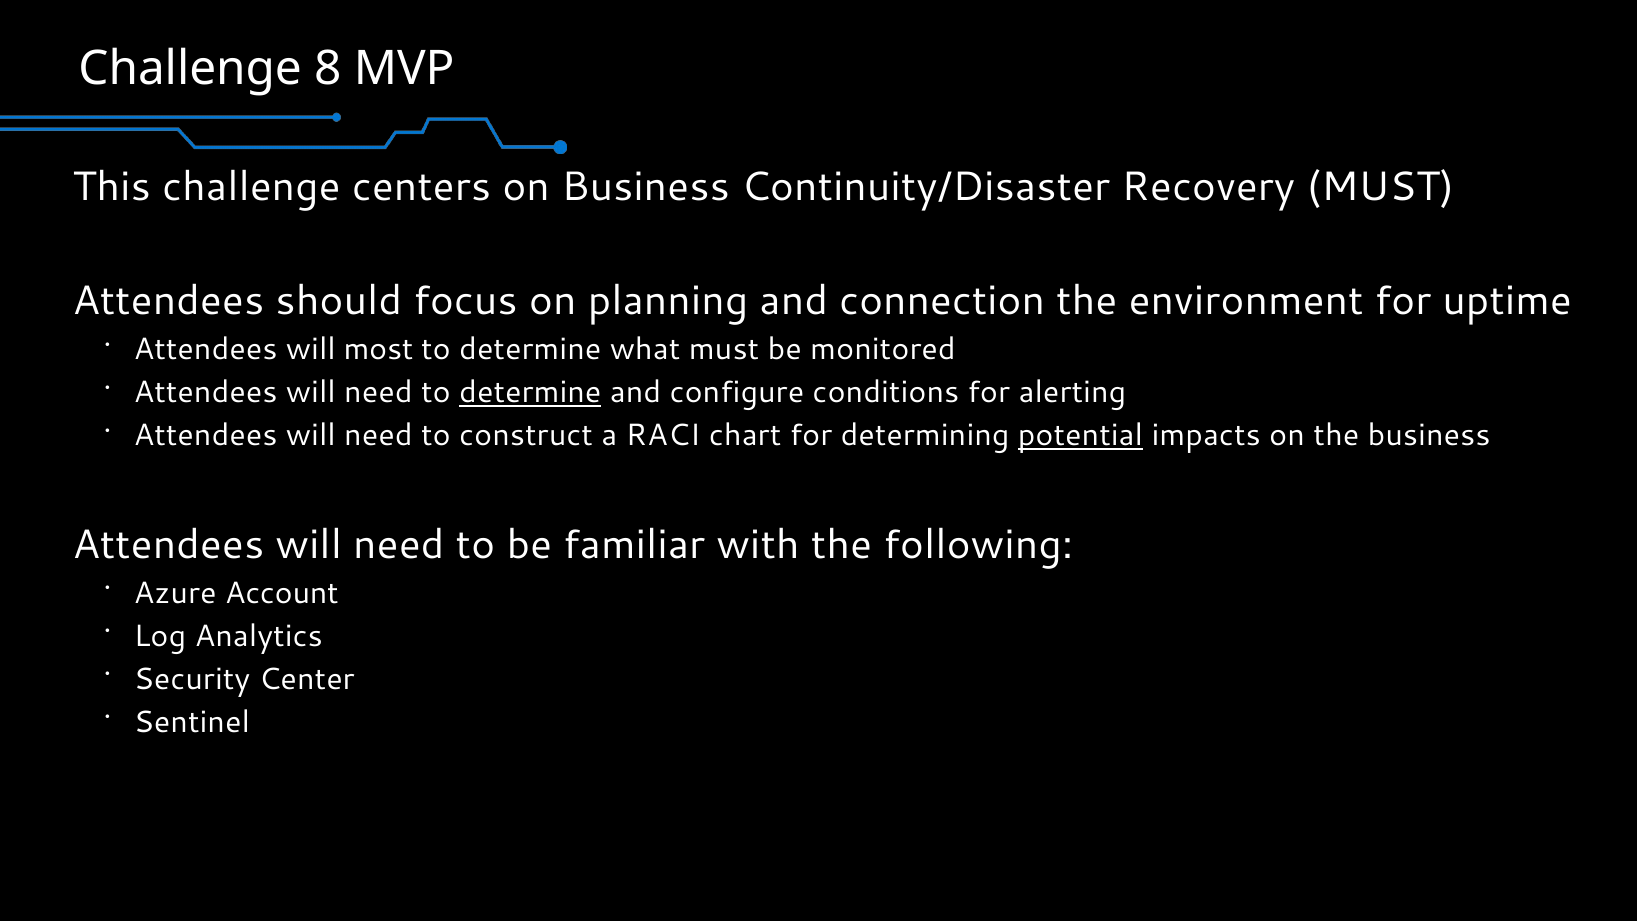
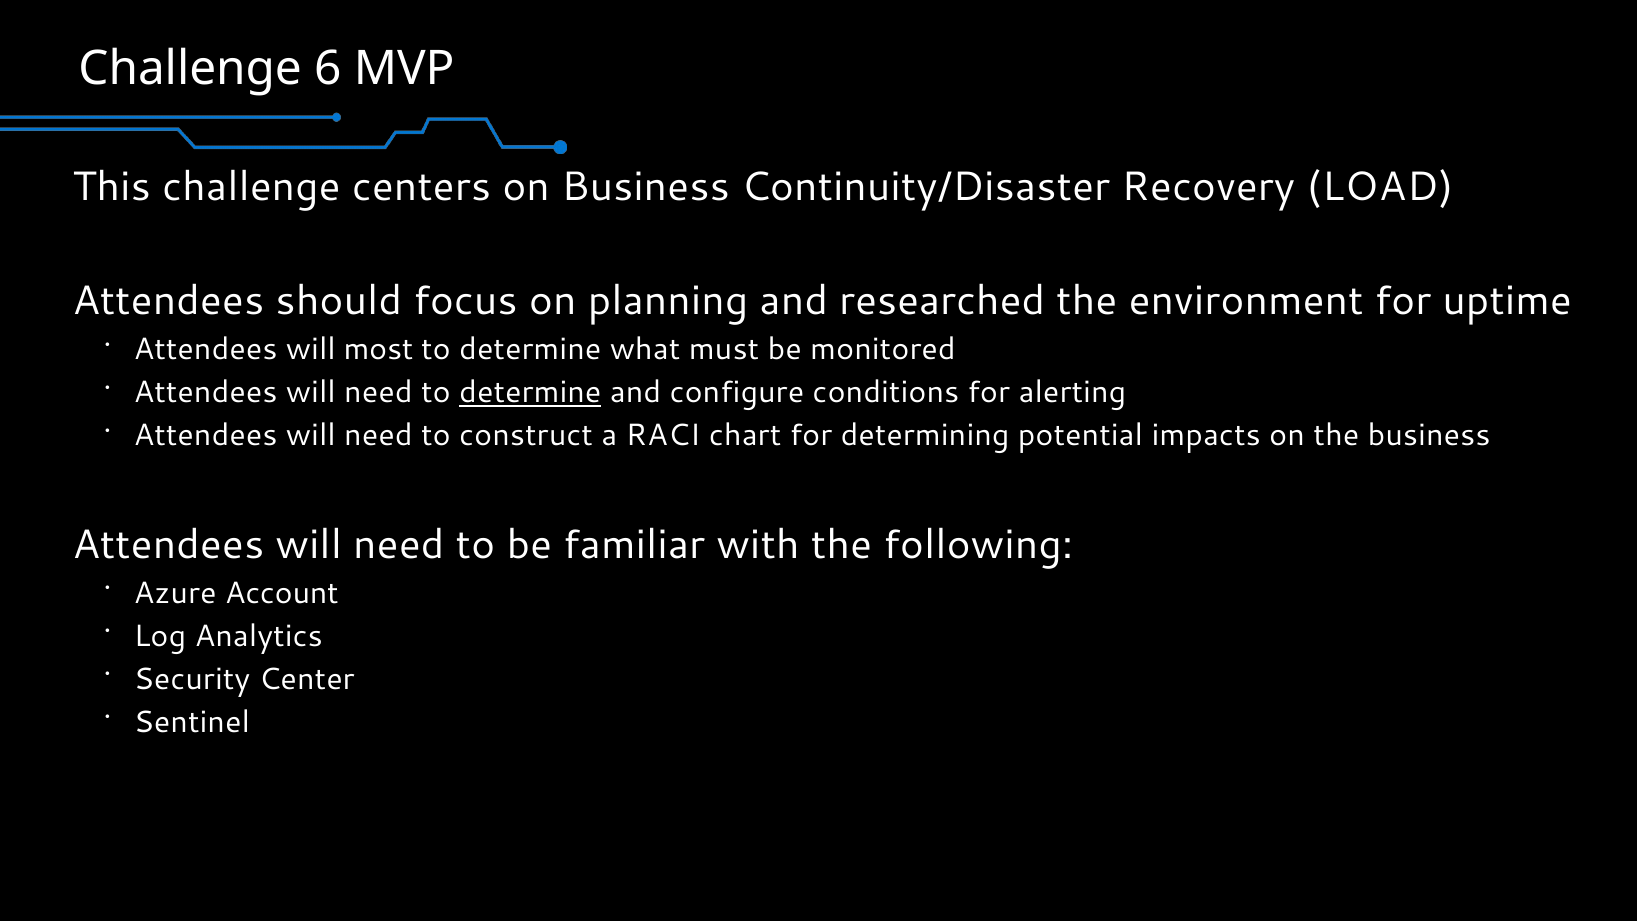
8: 8 -> 6 (328, 69)
Recovery MUST: MUST -> LOAD (1380, 187)
connection: connection -> researched (942, 301)
potential underline: present -> none (1080, 436)
